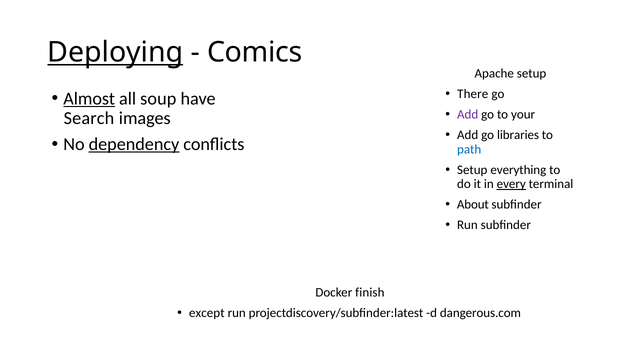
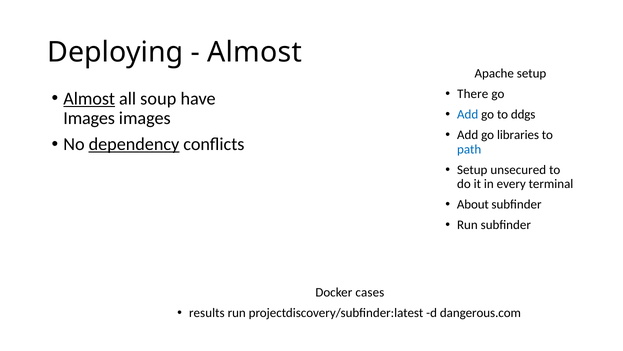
Deploying underline: present -> none (115, 52)
Comics: Comics -> Almost (255, 52)
Add colour: purple -> blue (468, 114)
your: your -> ddgs (523, 114)
Search: Search -> Images (89, 118)
everything: everything -> unsecured (518, 170)
every underline: present -> none (511, 184)
finish: finish -> cases (370, 292)
except: except -> results (207, 313)
